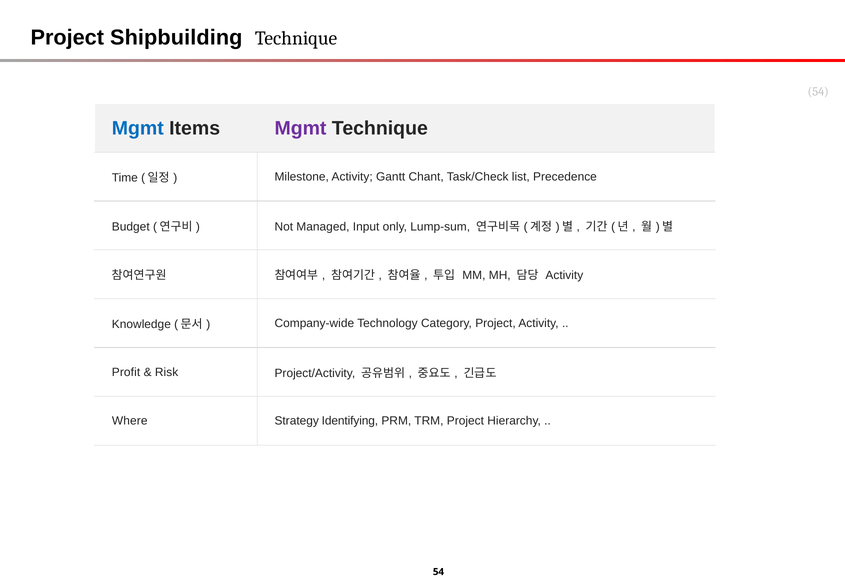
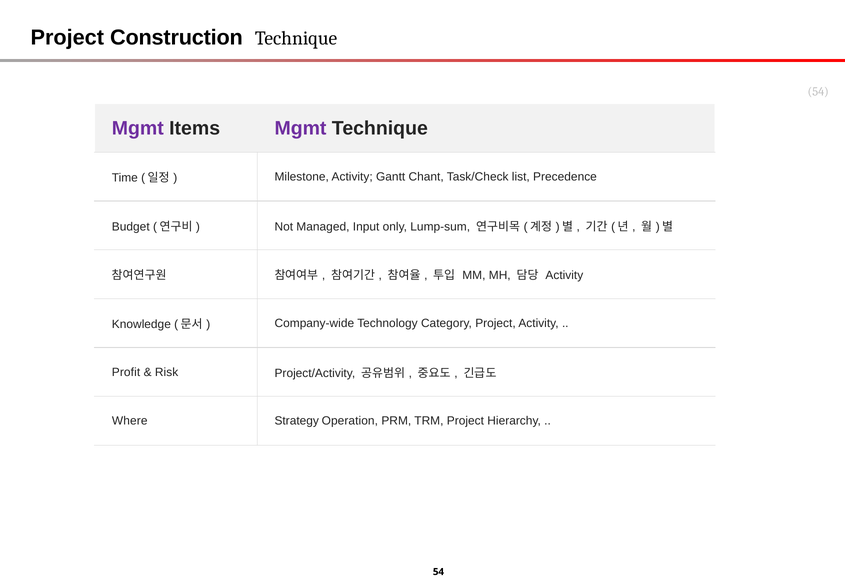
Shipbuilding: Shipbuilding -> Construction (176, 37)
Mgmt colour: blue -> purple (138, 128)
Identifying: Identifying -> Operation (350, 421)
